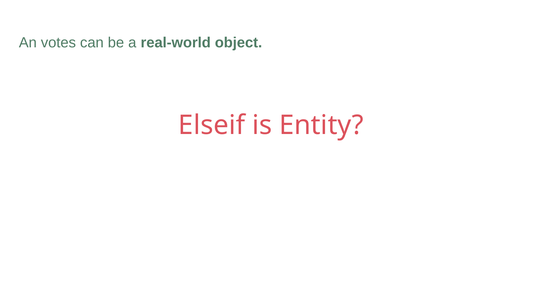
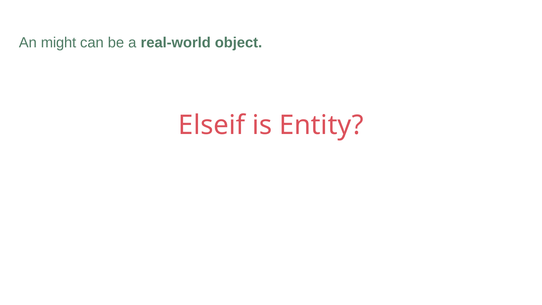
votes: votes -> might (59, 43)
